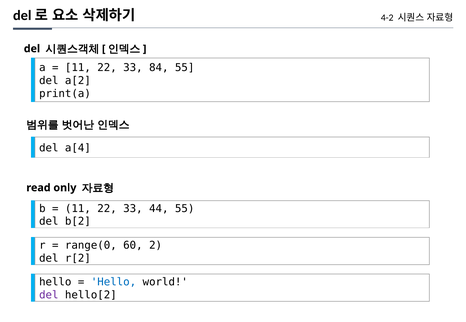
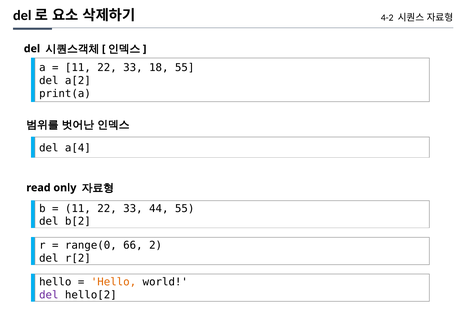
84: 84 -> 18 (159, 68)
60: 60 -> 66 (133, 246)
Hello colour: blue -> orange (114, 283)
